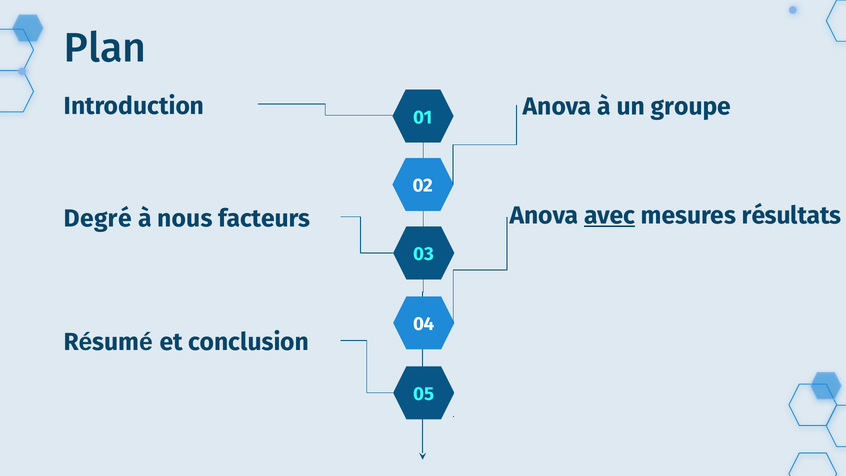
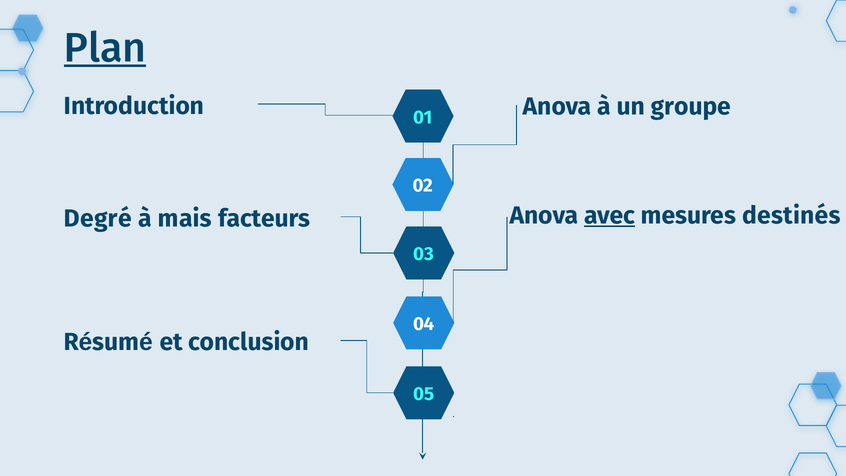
Plan underline: none -> present (105, 48)
résultats: résultats -> destinés (791, 215)
nous: nous -> mais (185, 218)
